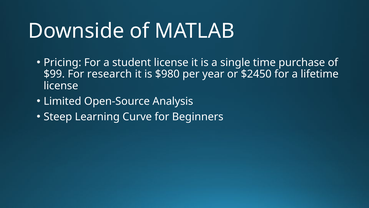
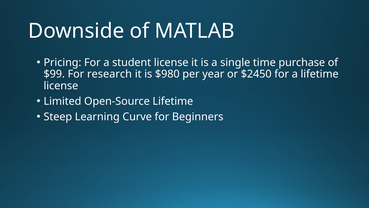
Open-Source Analysis: Analysis -> Lifetime (173, 101)
